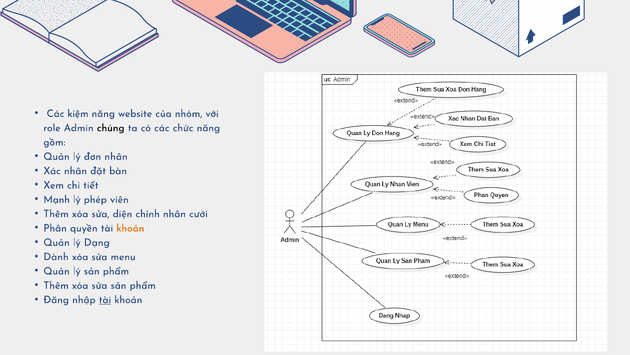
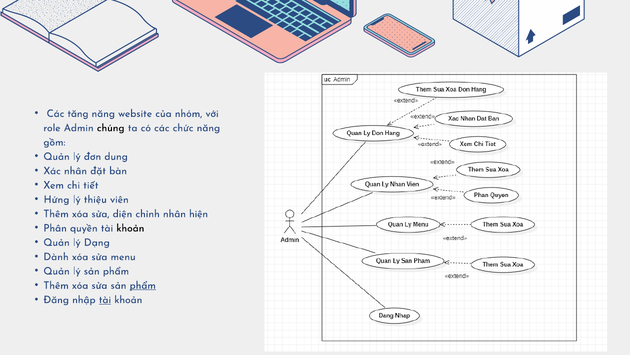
kiệm: kiệm -> tăng (78, 113)
đơn nhân: nhân -> dung (116, 156)
Mạnh: Mạnh -> Hứng (56, 199)
phép: phép -> thiệu (95, 199)
cưới: cưới -> hiện (199, 213)
khoản colour: orange -> black (130, 228)
phẩm underline: none -> present (143, 285)
